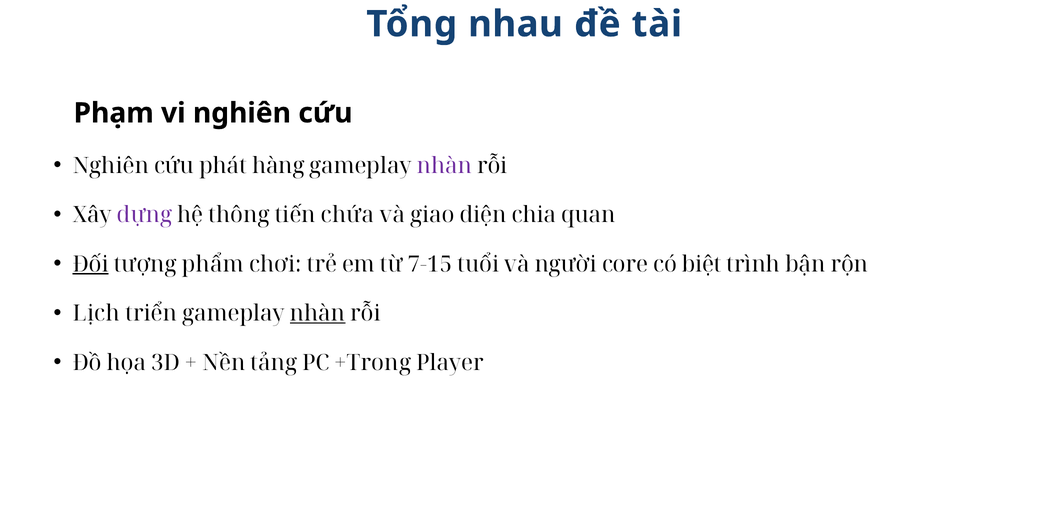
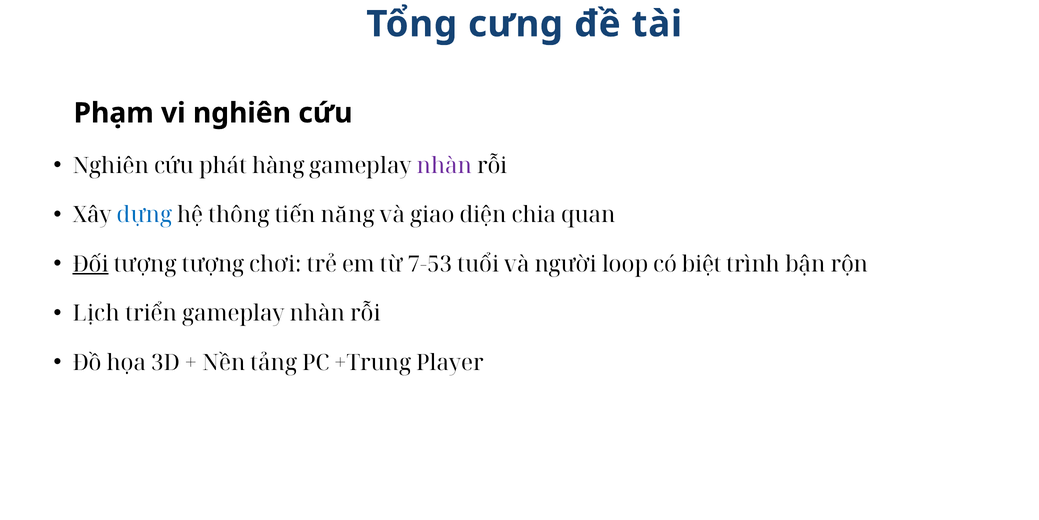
nhau: nhau -> cưng (516, 24)
dựng colour: purple -> blue (145, 215)
chứa: chứa -> năng (348, 215)
tượng phẩm: phẩm -> tượng (213, 264)
7-15: 7-15 -> 7-53 (430, 264)
core: core -> loop (625, 264)
nhàn underline: present -> none (318, 313)
+Trong: +Trong -> +Trung (373, 363)
